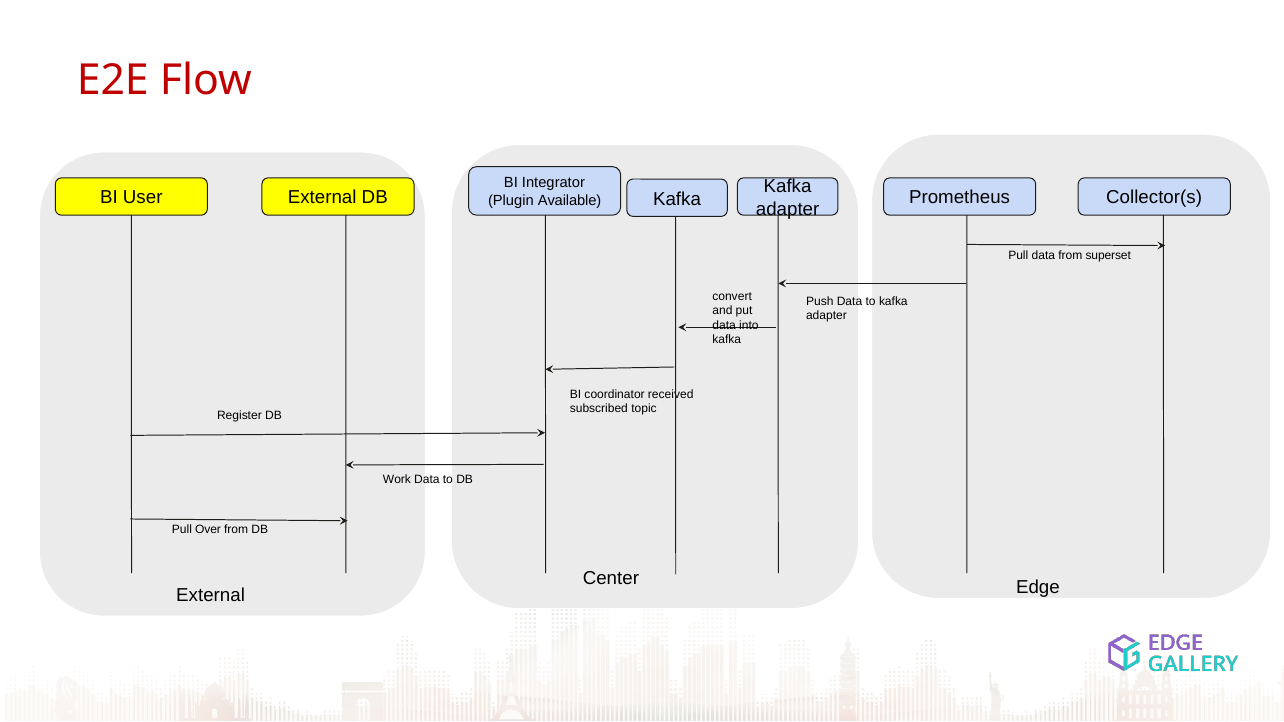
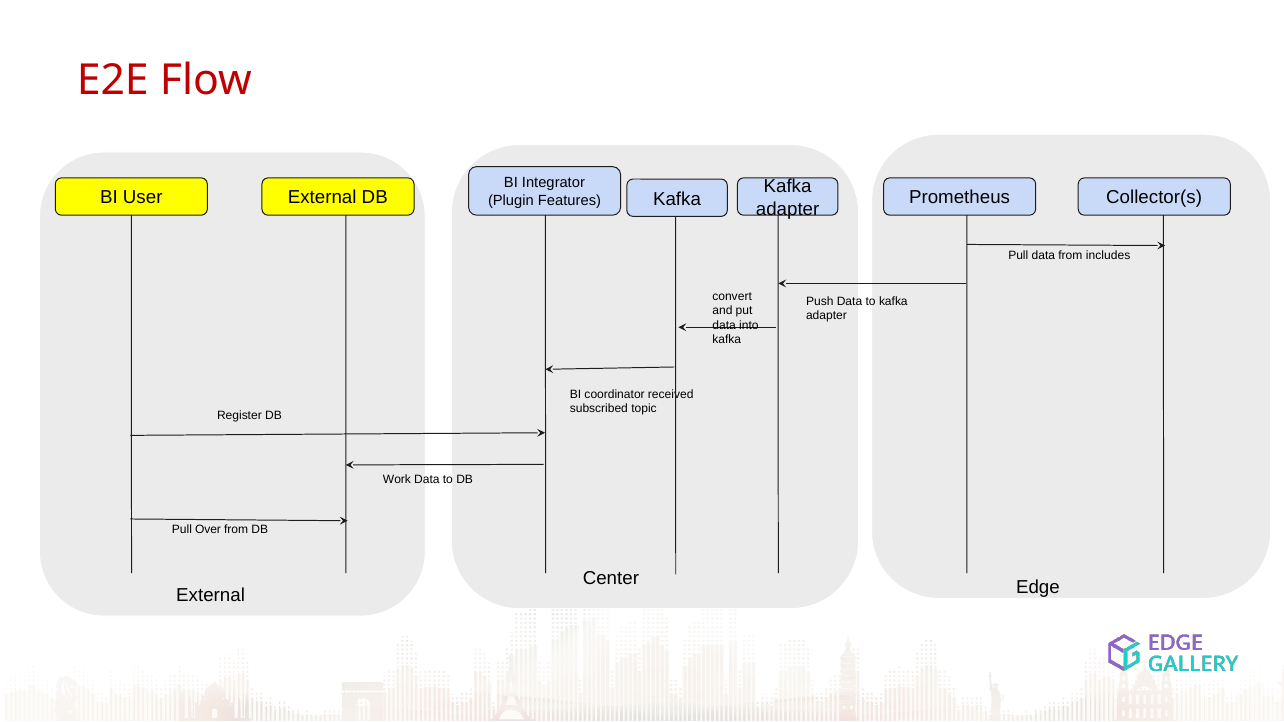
Available: Available -> Features (569, 201)
superset: superset -> includes (1108, 255)
